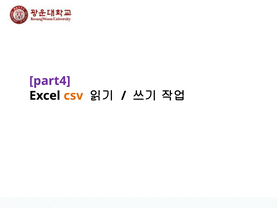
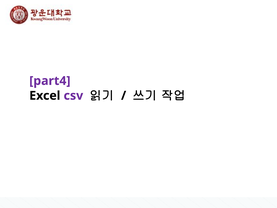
csv colour: orange -> purple (73, 96)
